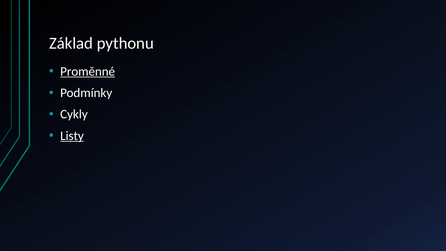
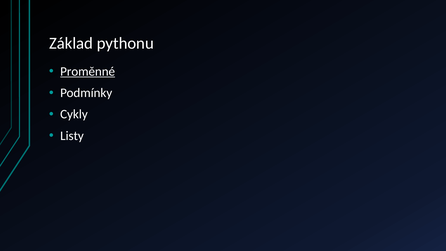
Listy underline: present -> none (72, 136)
